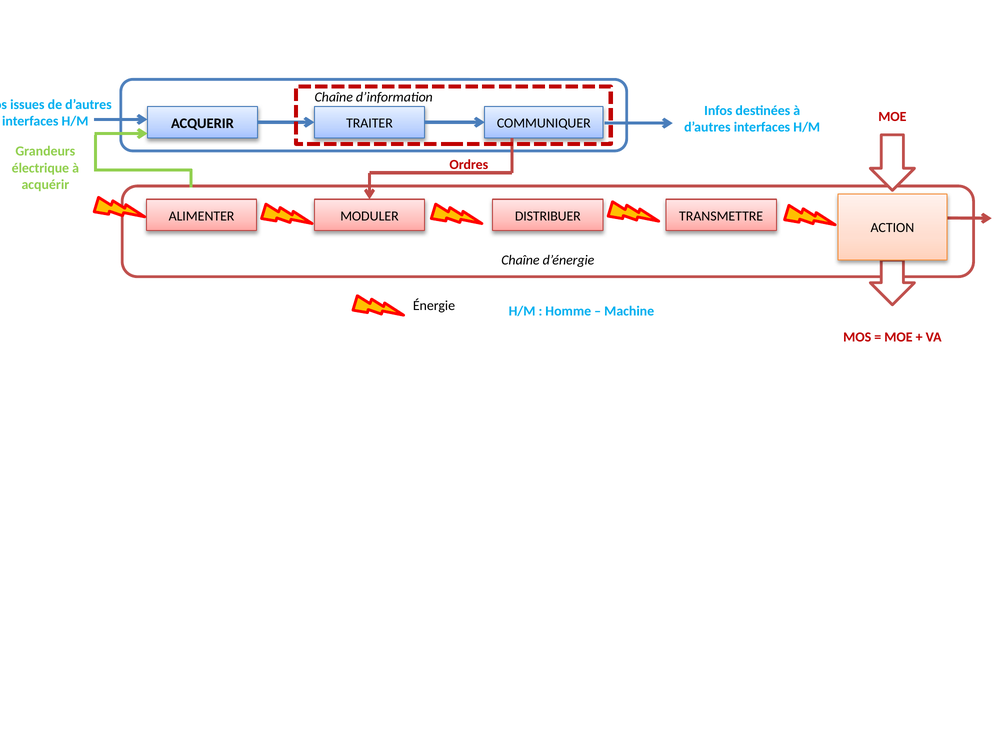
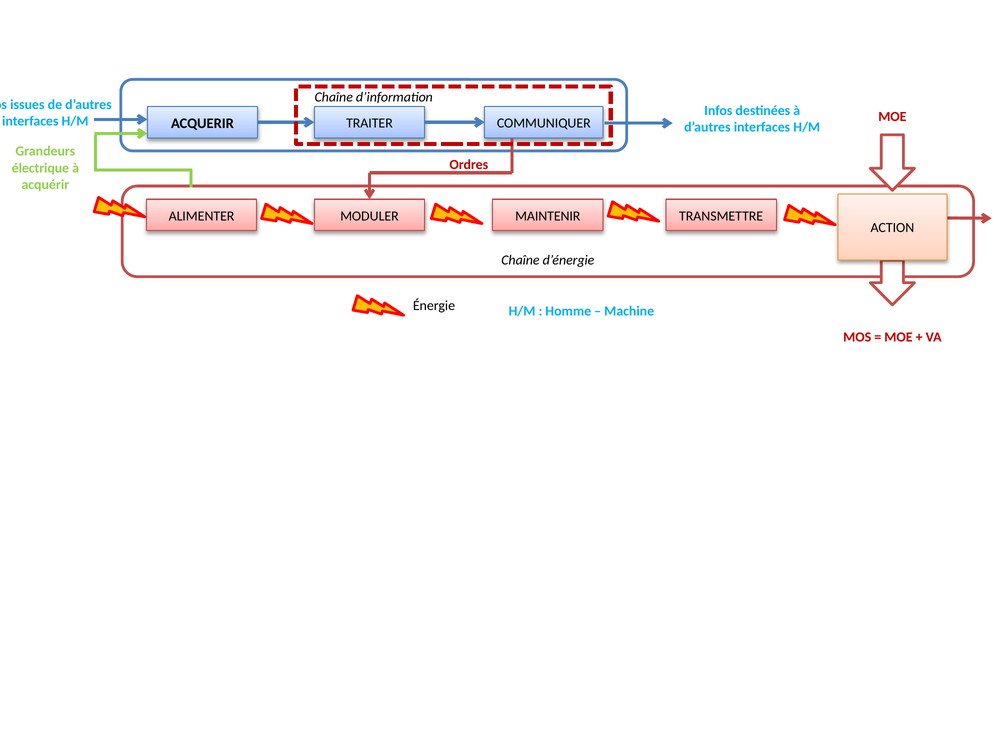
DISTRIBUER: DISTRIBUER -> MAINTENIR (548, 216)
